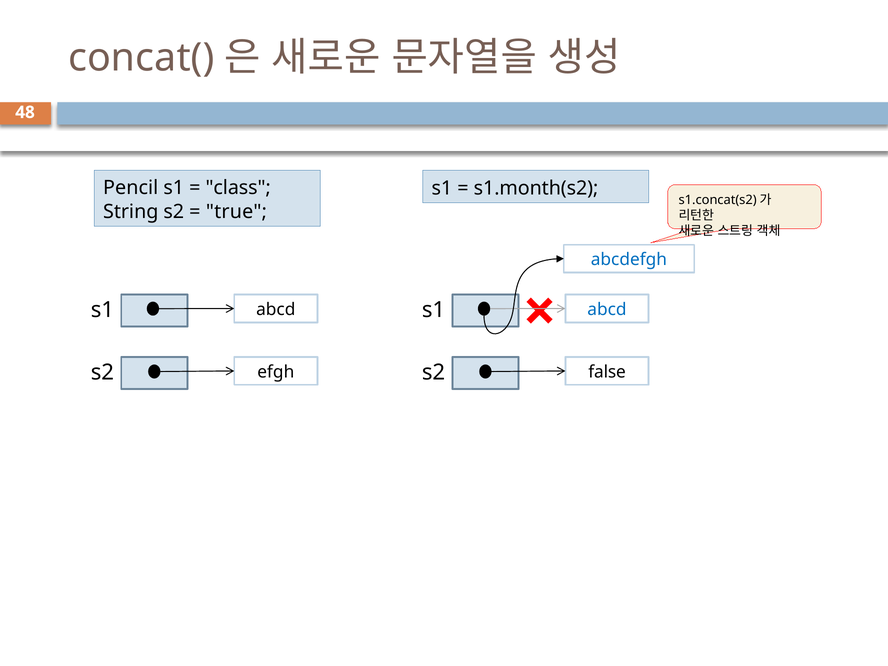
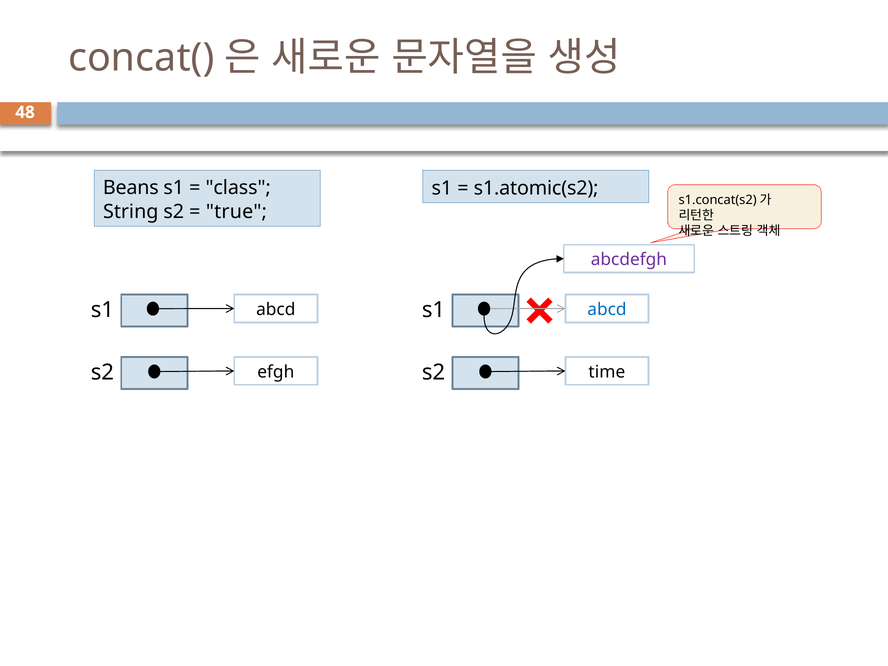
Pencil: Pencil -> Beans (131, 188)
s1.month(s2: s1.month(s2 -> s1.atomic(s2 (536, 188)
abcdefgh colour: blue -> purple (629, 260)
false: false -> time (607, 372)
